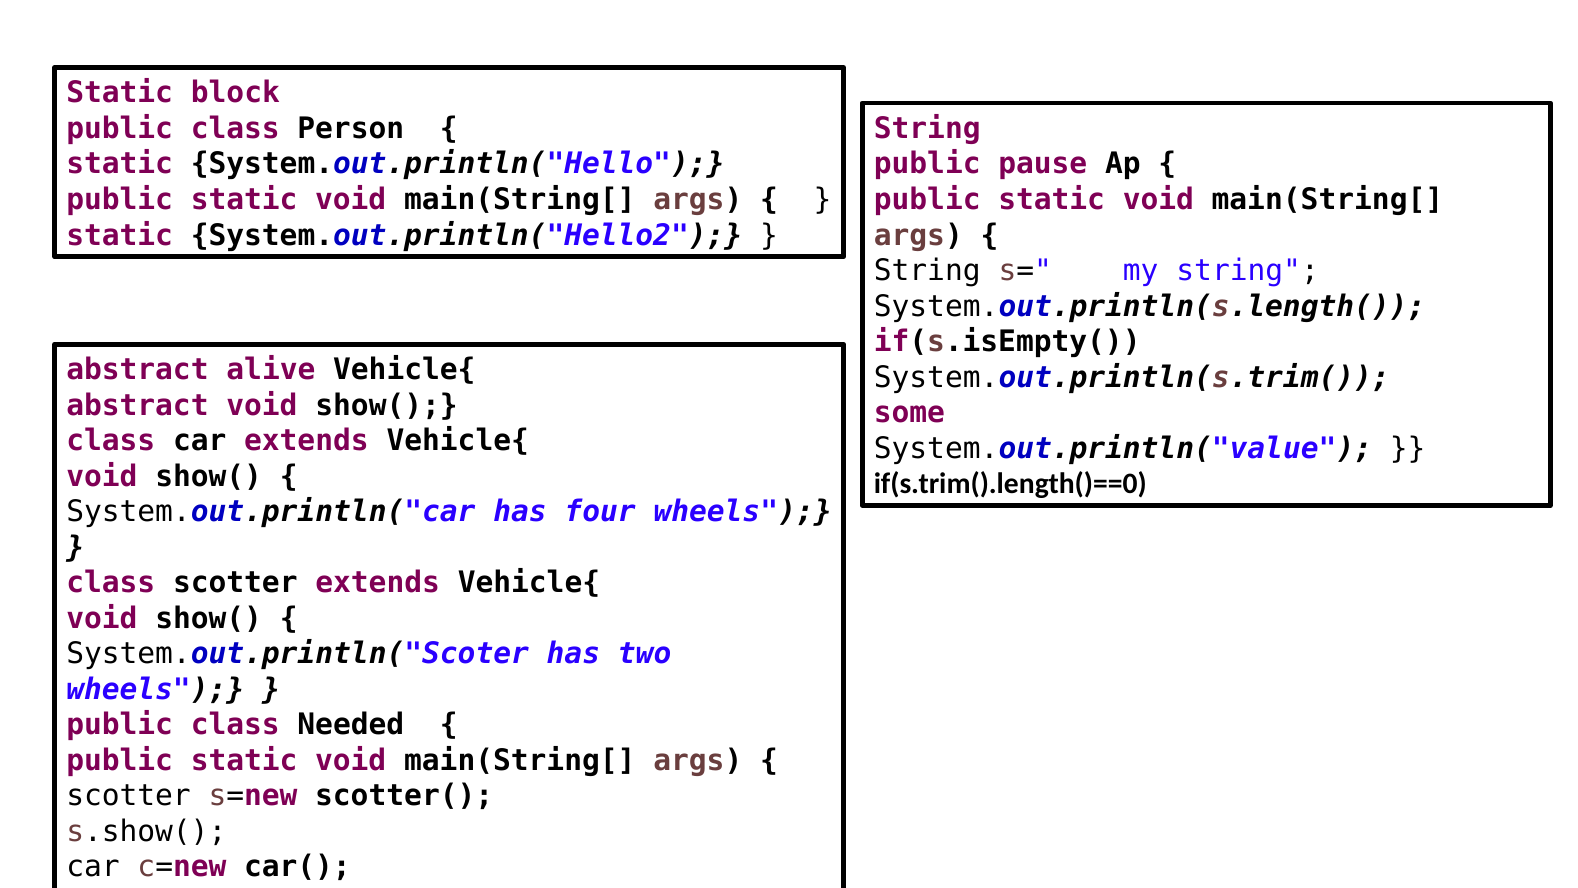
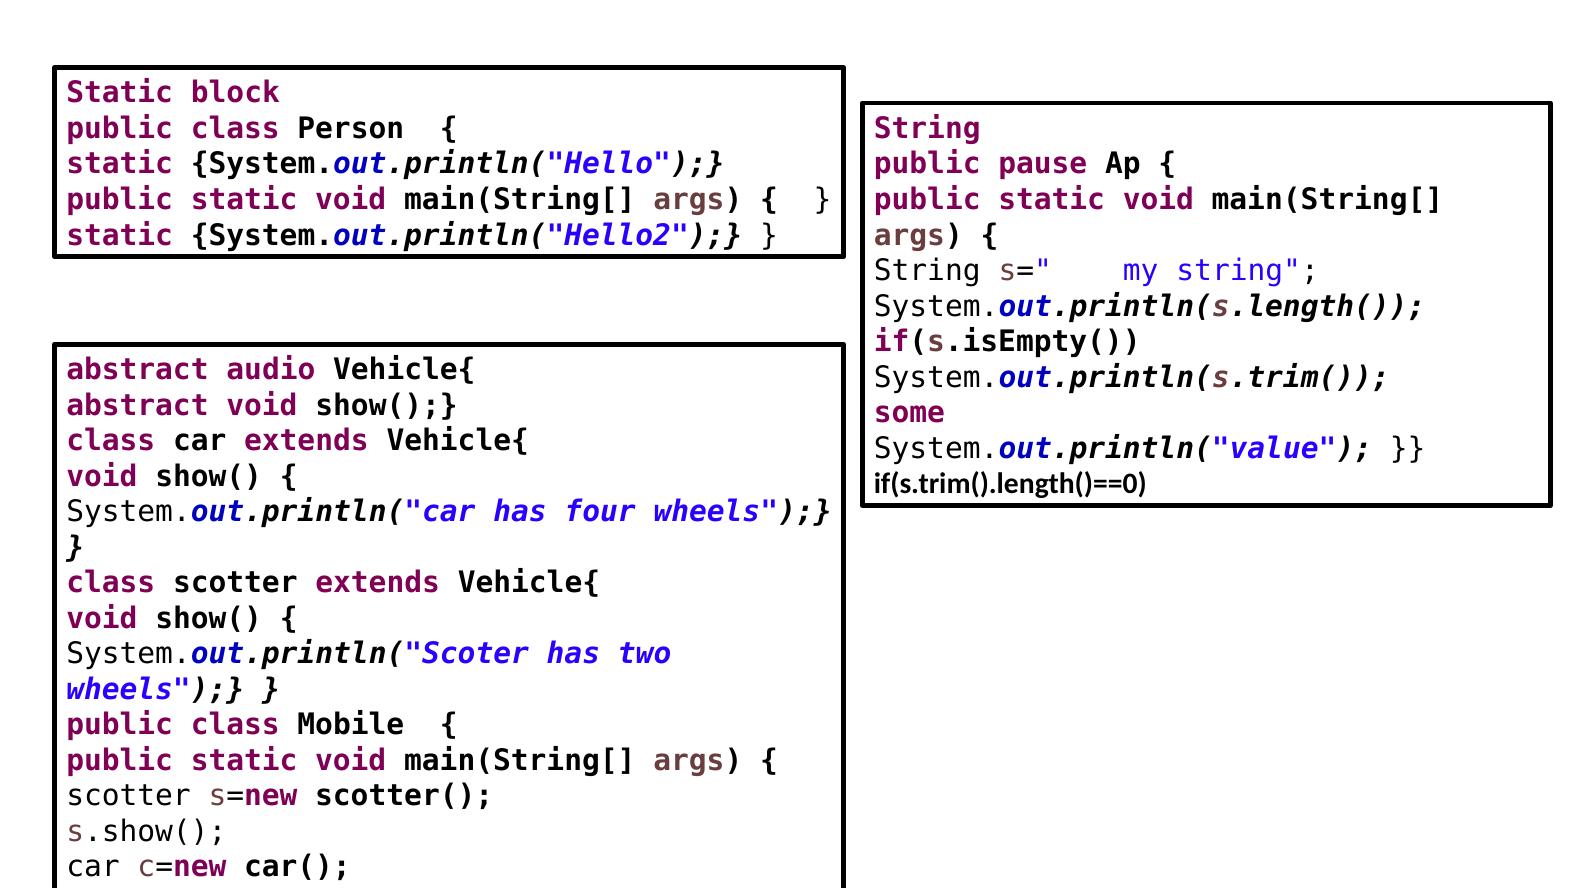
alive: alive -> audio (271, 370)
Needed: Needed -> Mobile (351, 725)
